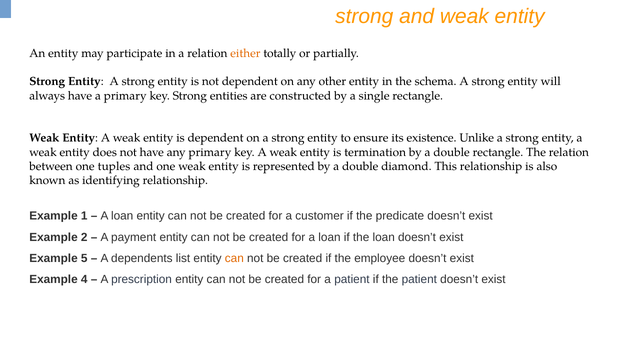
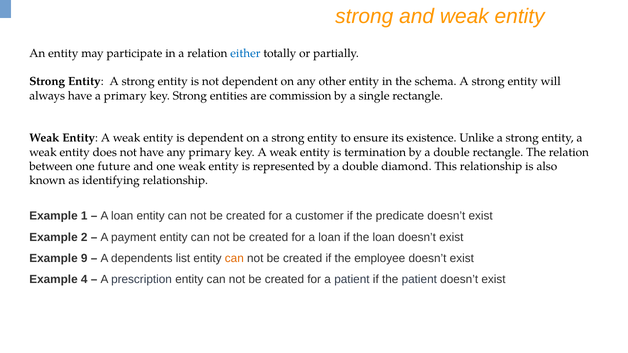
either colour: orange -> blue (245, 53)
constructed: constructed -> commission (300, 96)
tuples: tuples -> future (114, 166)
5: 5 -> 9 (84, 259)
